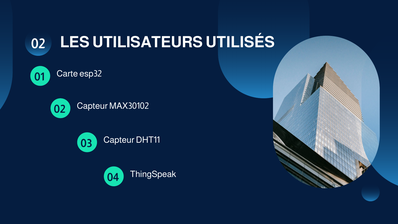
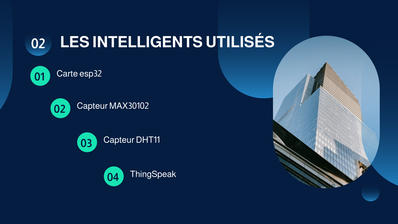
UTILISATEURS: UTILISATEURS -> INTELLIGENTS (148, 42)
